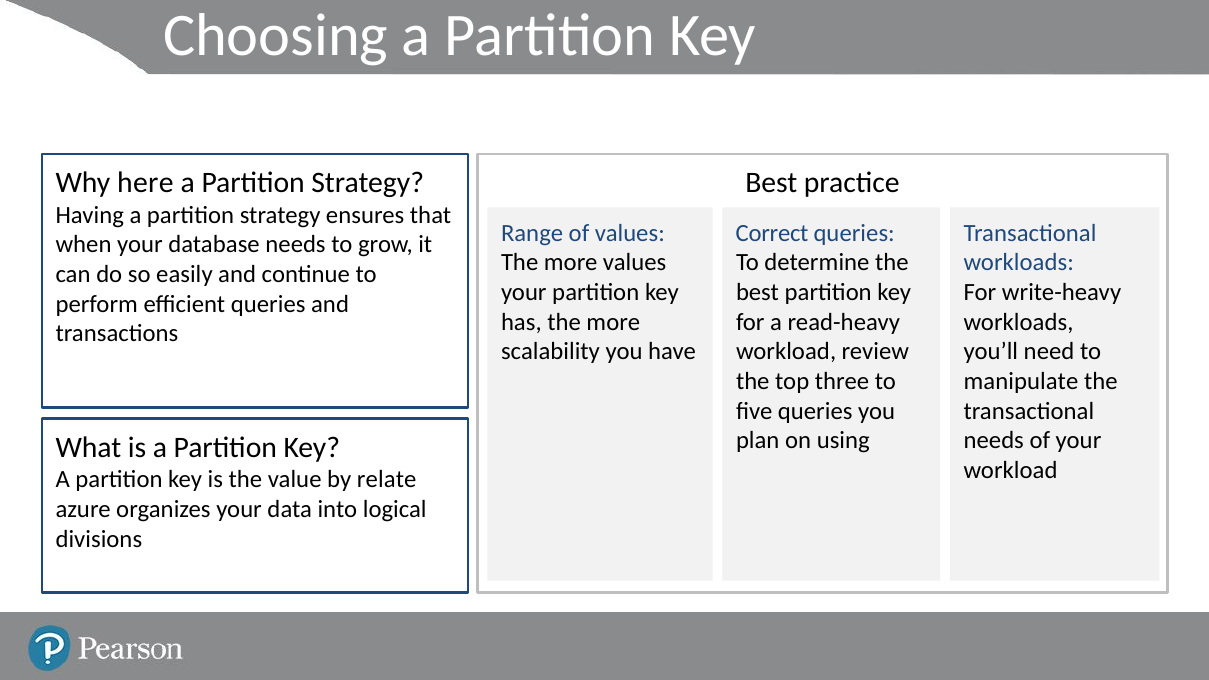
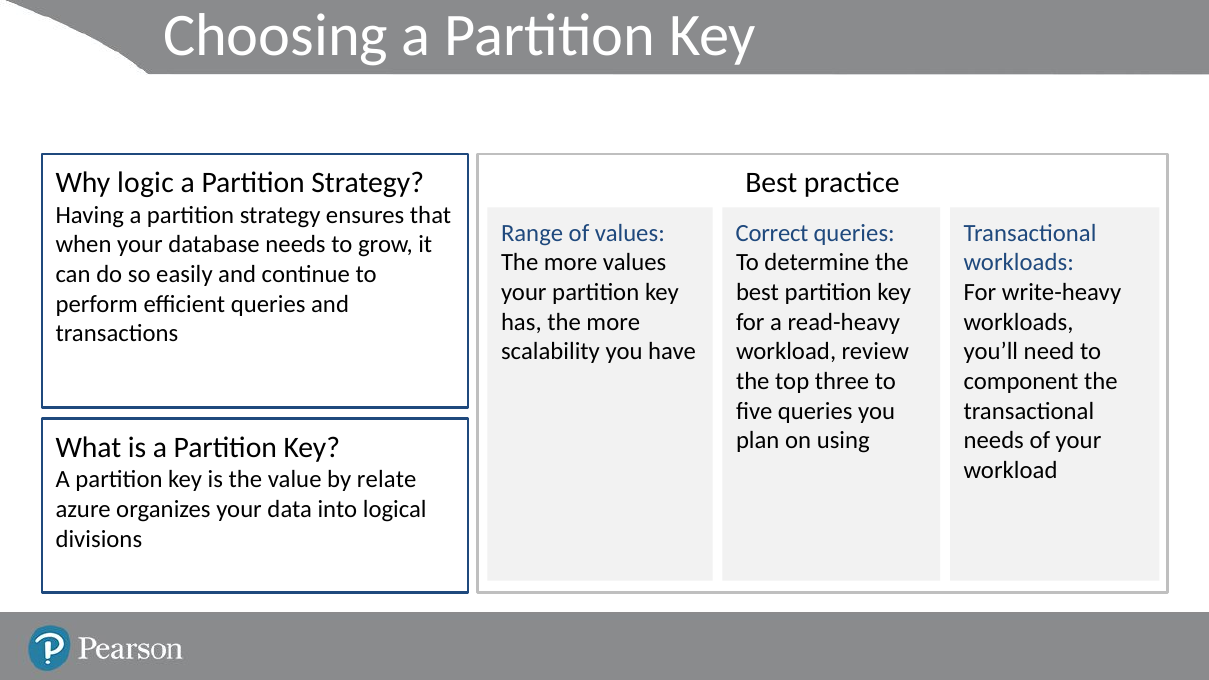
here: here -> logic (145, 183)
manipulate: manipulate -> component (1021, 381)
